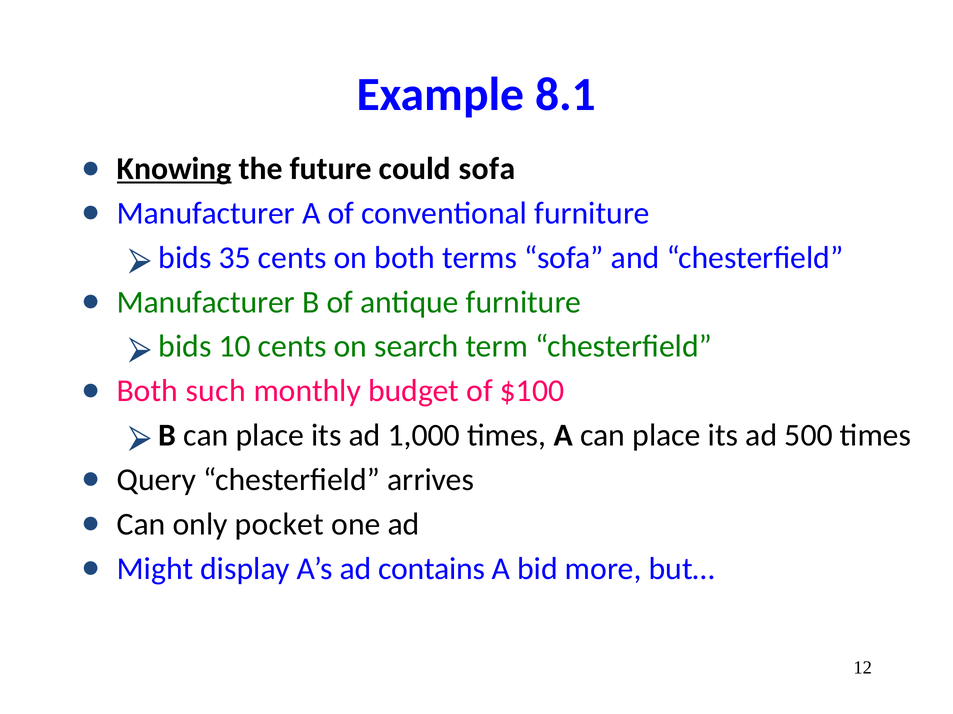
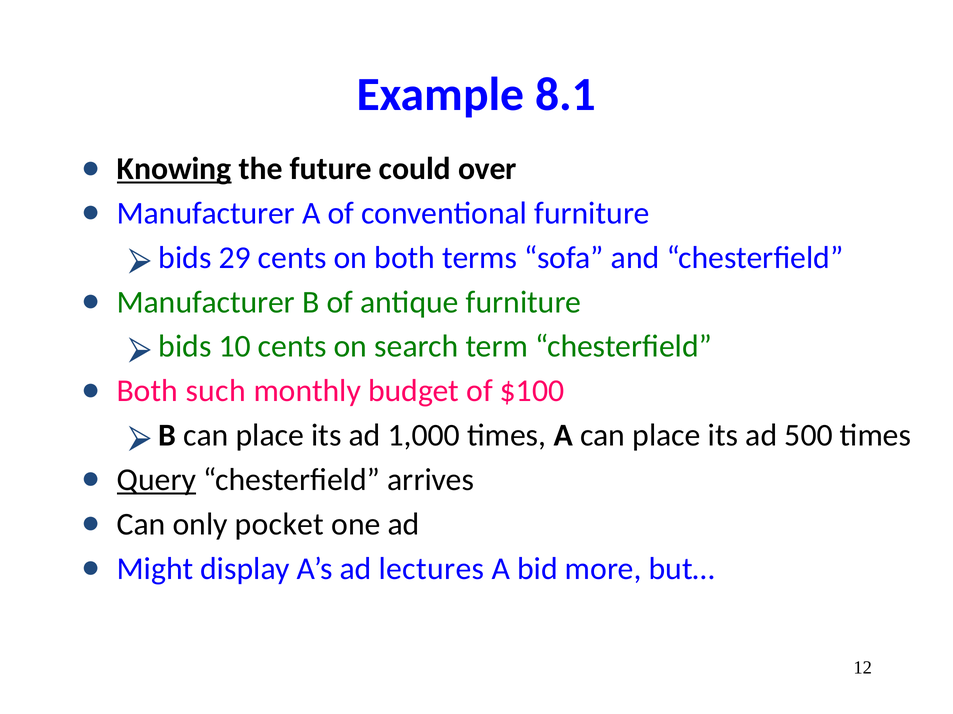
could sofa: sofa -> over (487, 169)
35: 35 -> 29 (235, 258)
Query underline: none -> present (156, 480)
contains: contains -> lectures (431, 569)
